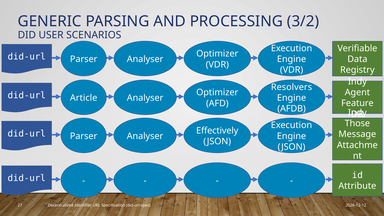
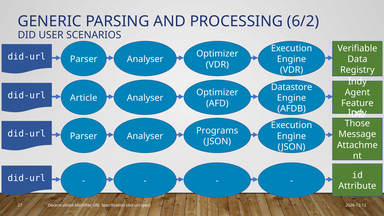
3/2: 3/2 -> 6/2 (303, 21)
Resolvers: Resolvers -> Datastore (292, 87)
Effectively: Effectively -> Programs (217, 131)
